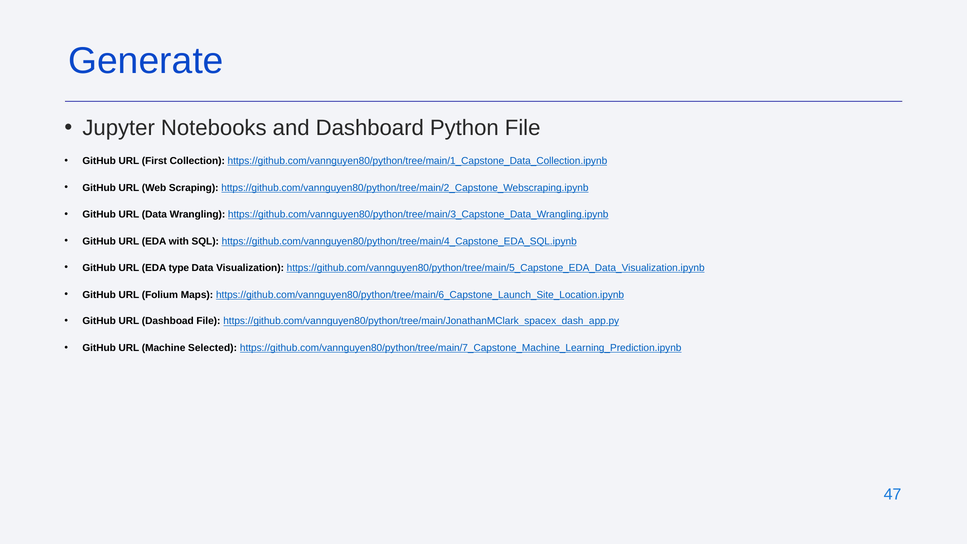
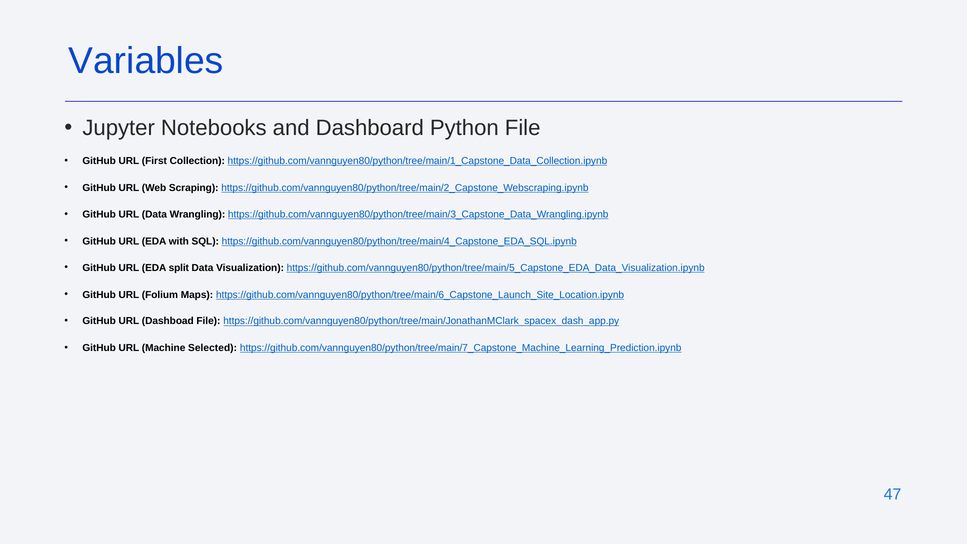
Generate: Generate -> Variables (146, 61)
type: type -> split (179, 268)
